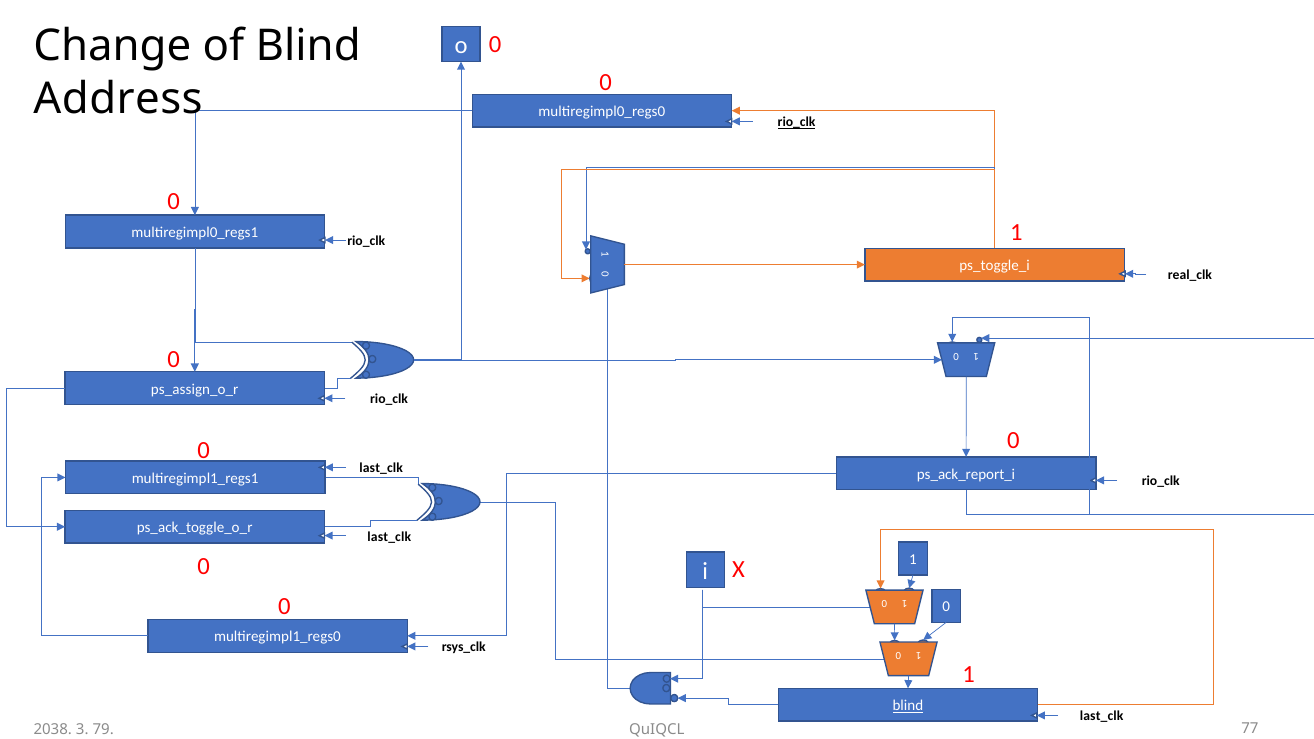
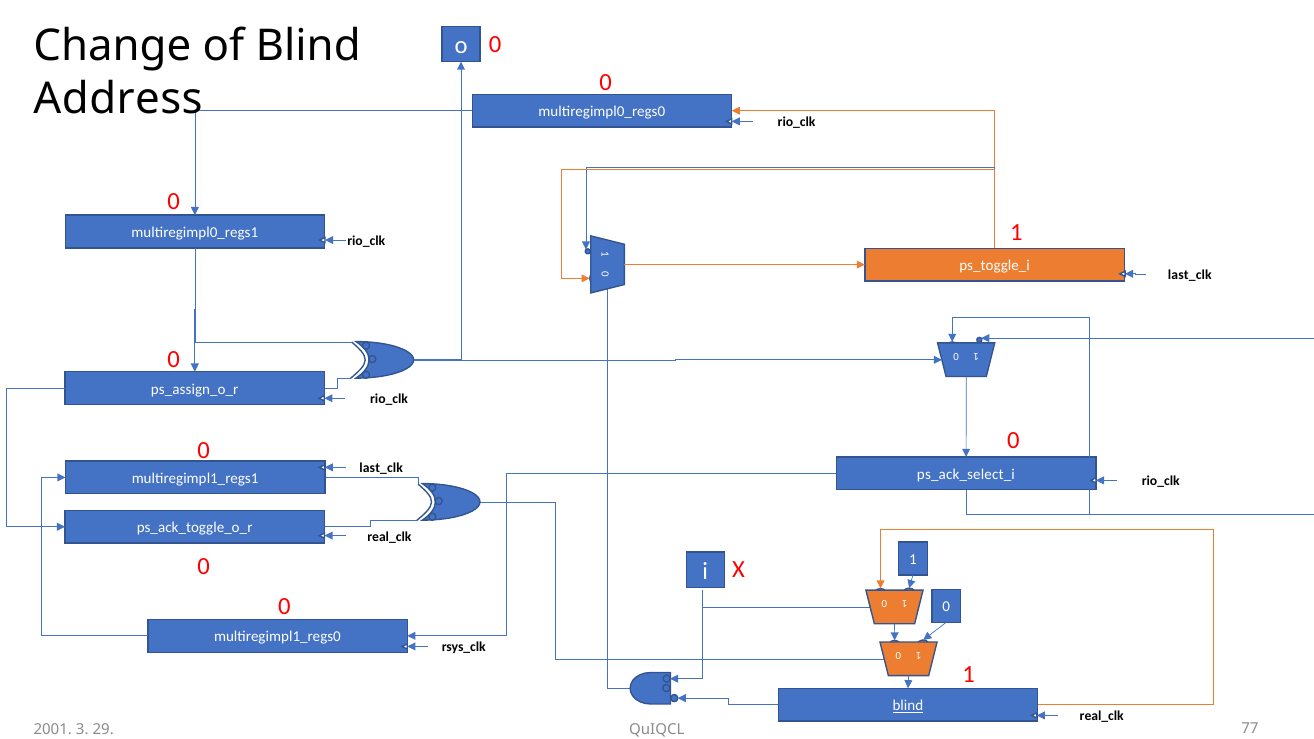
rio_clk underline: present -> none (797, 122)
real_clk: real_clk -> last_clk (1190, 275)
ps_ack_report_i: ps_ack_report_i -> ps_ack_select_i (966, 474)
last_clk: last_clk -> real_clk (389, 537)
last_clk: last_clk -> real_clk (1102, 716)
2038: 2038 -> 2001 (53, 729)
79: 79 -> 29 (103, 729)
